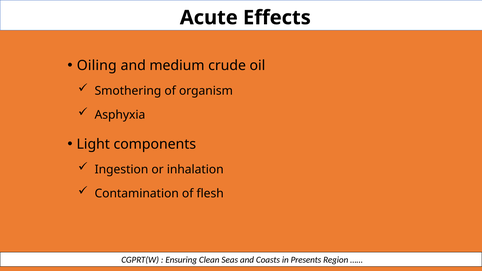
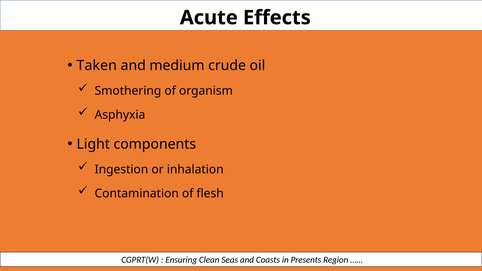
Oiling: Oiling -> Taken (97, 66)
